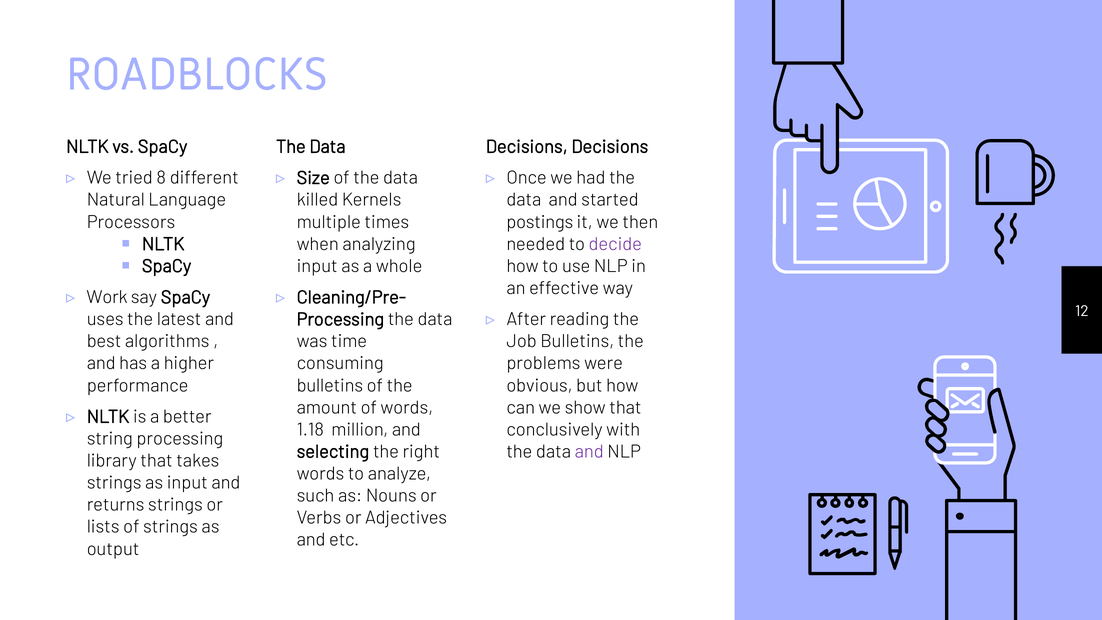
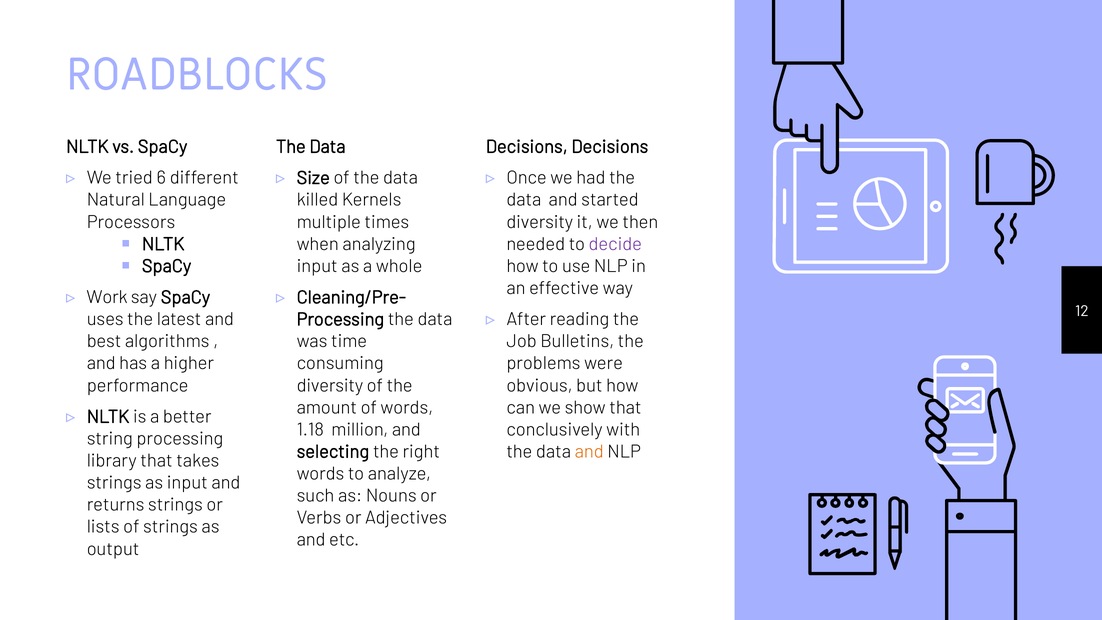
8: 8 -> 6 (161, 178)
postings: postings -> diversity (540, 222)
bulletins: bulletins -> diversity (330, 385)
and colour: purple -> orange (589, 452)
